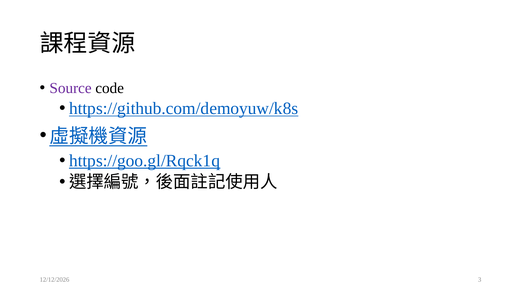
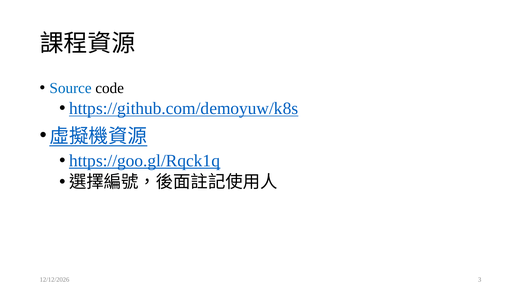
Source colour: purple -> blue (71, 88)
